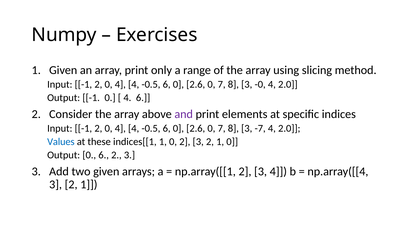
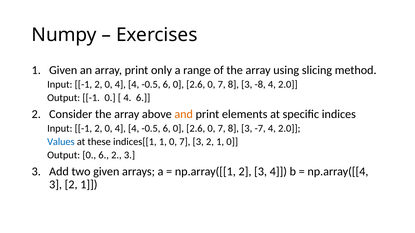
-0: -0 -> -8 (260, 84)
and colour: purple -> orange (184, 114)
1 0 2: 2 -> 7 (185, 142)
